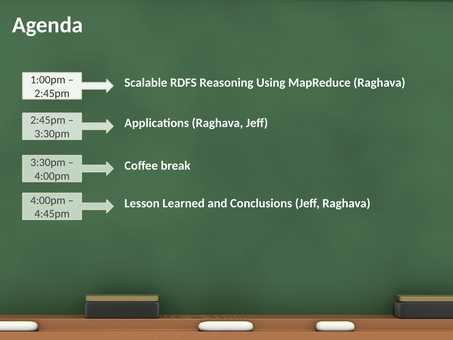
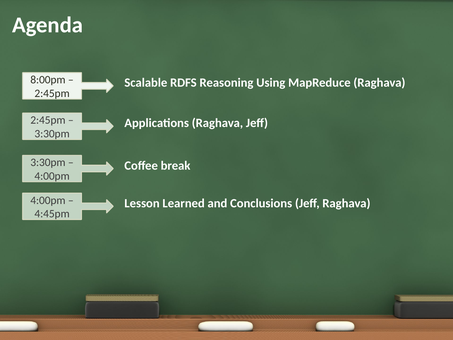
1:00pm: 1:00pm -> 8:00pm (48, 80)
